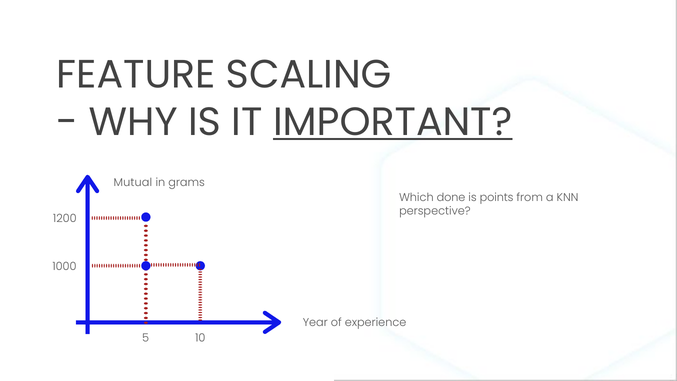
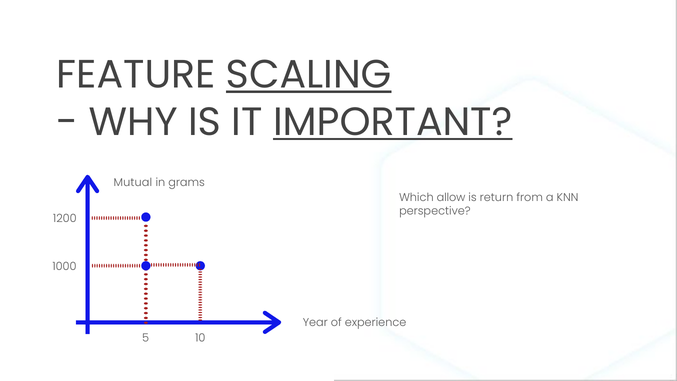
SCALING underline: none -> present (309, 75)
done: done -> allow (451, 197)
points: points -> return (496, 197)
